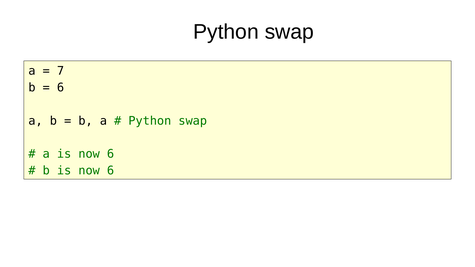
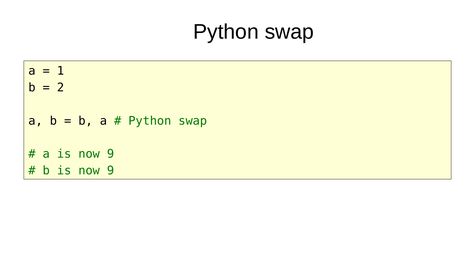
7: 7 -> 1 (61, 71)
6: 6 -> 2 (61, 88)
a is now 6: 6 -> 9 (111, 154)
b is now 6: 6 -> 9 (111, 171)
